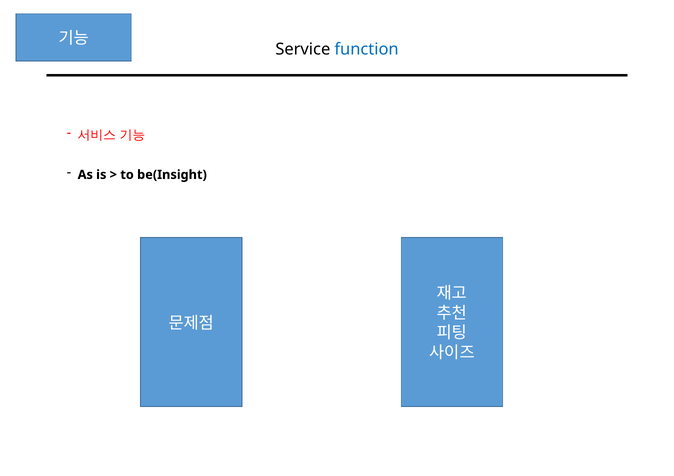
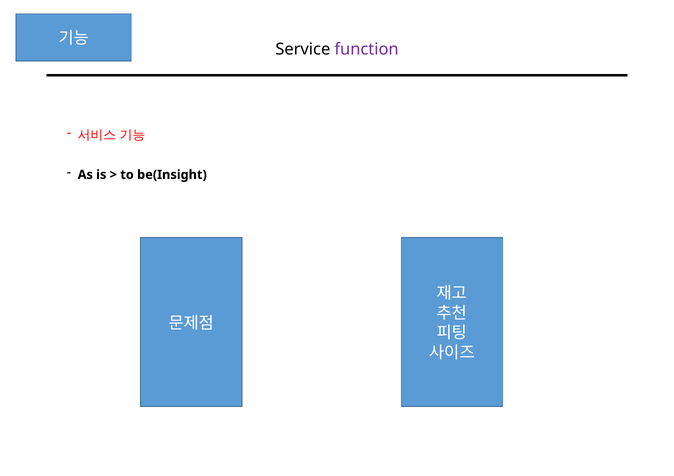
function colour: blue -> purple (367, 49)
